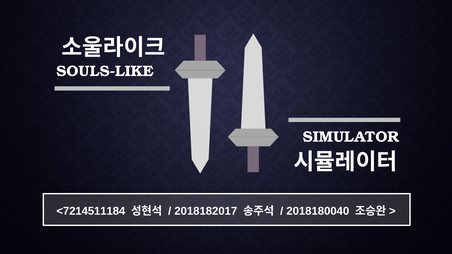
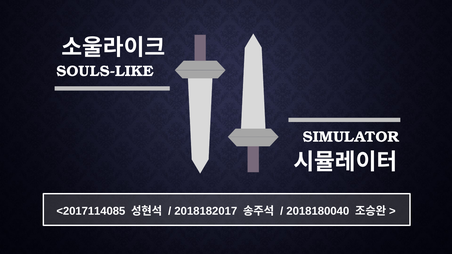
<7214511184: <7214511184 -> <2017114085 (91, 211)
